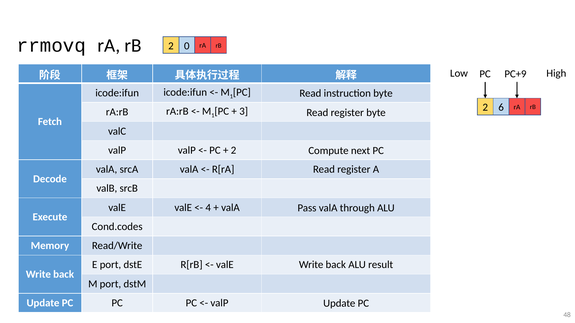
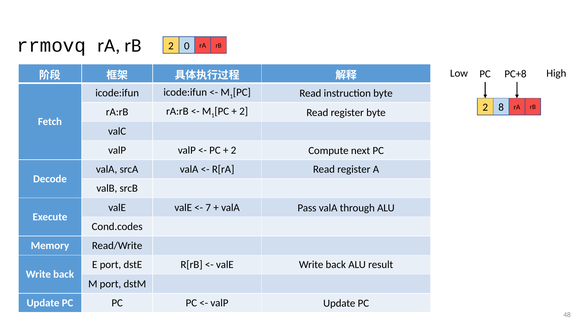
PC+9: PC+9 -> PC+8 (515, 74)
6: 6 -> 8 (501, 107)
3: 3 -> 2 (244, 111)
4: 4 -> 7 (208, 208)
